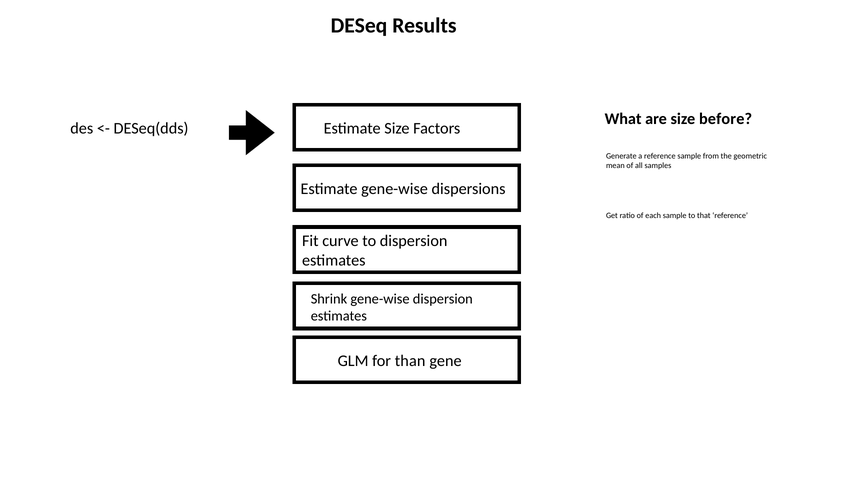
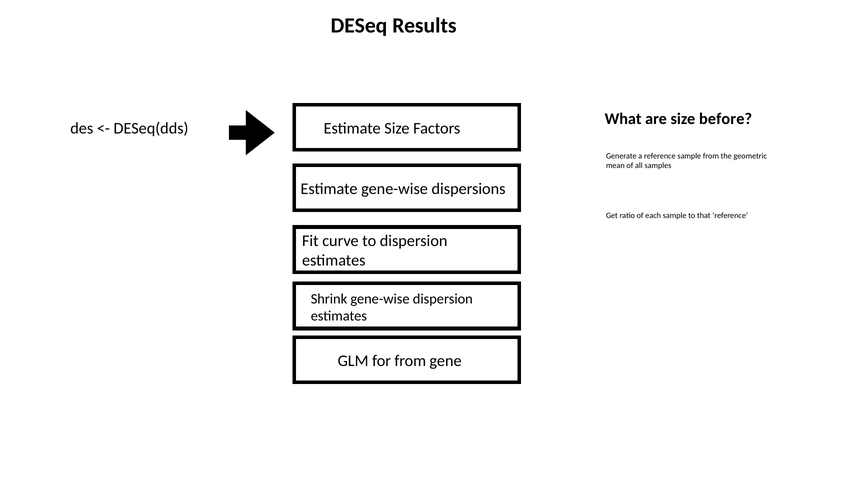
for than: than -> from (410, 361)
